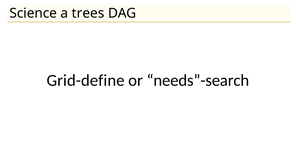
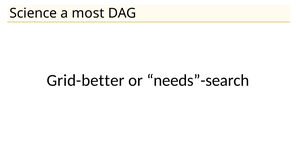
trees: trees -> most (88, 13)
Grid-define: Grid-define -> Grid-better (86, 80)
